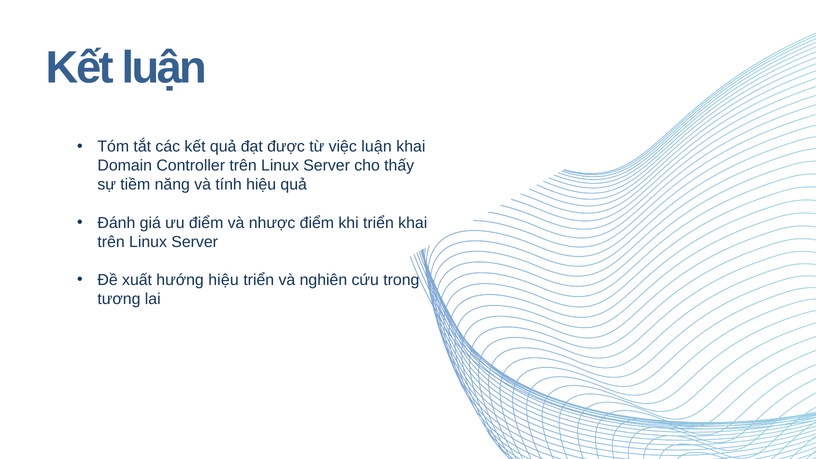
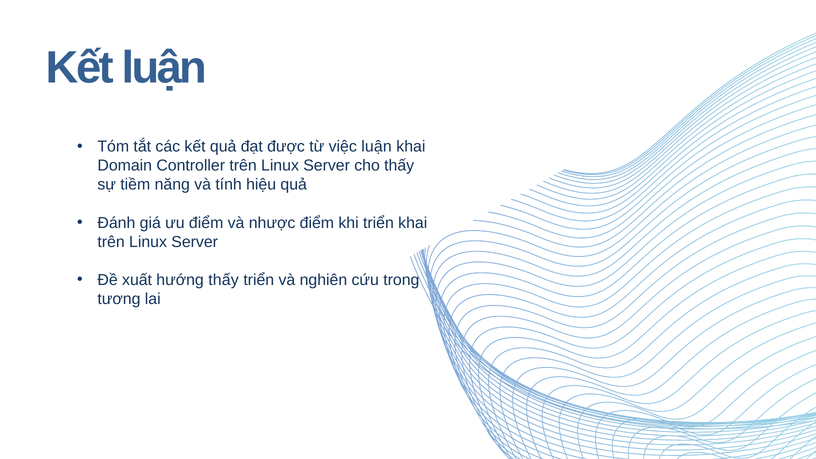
hướng hiệu: hiệu -> thấy (223, 280)
